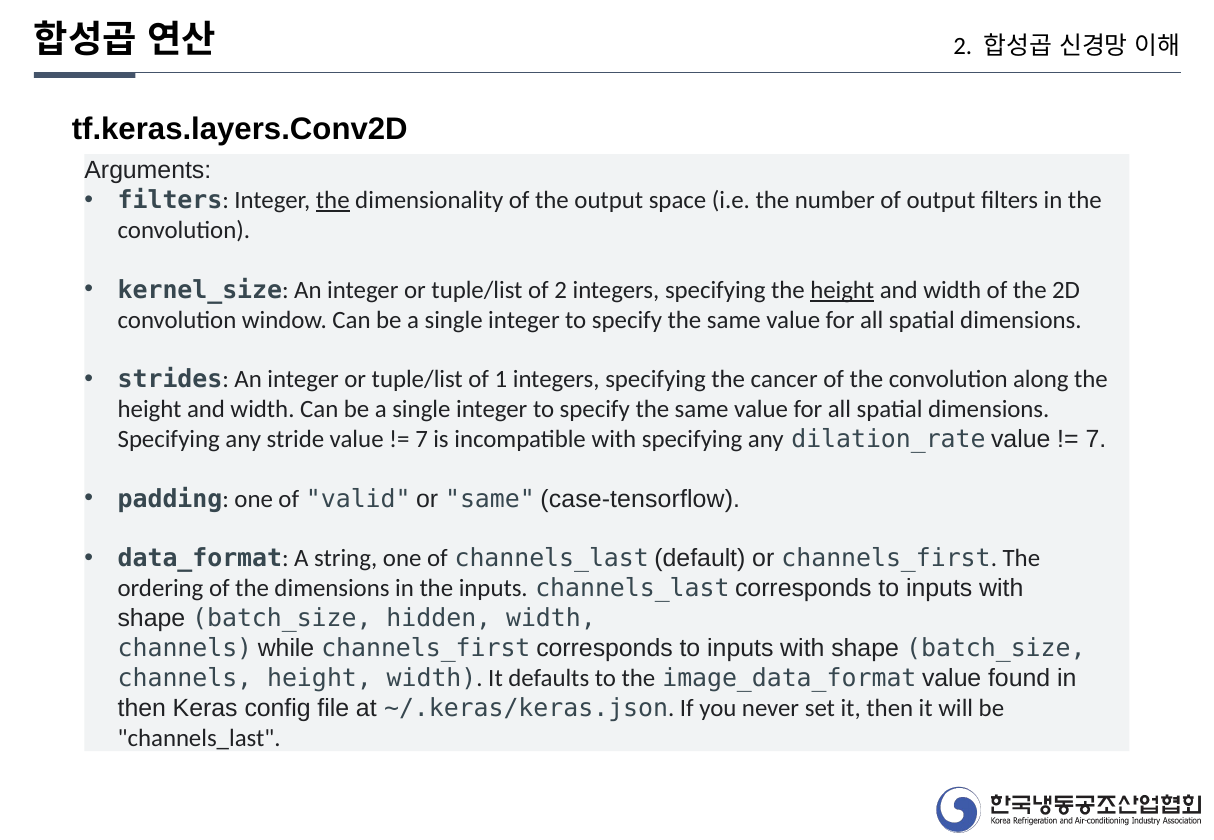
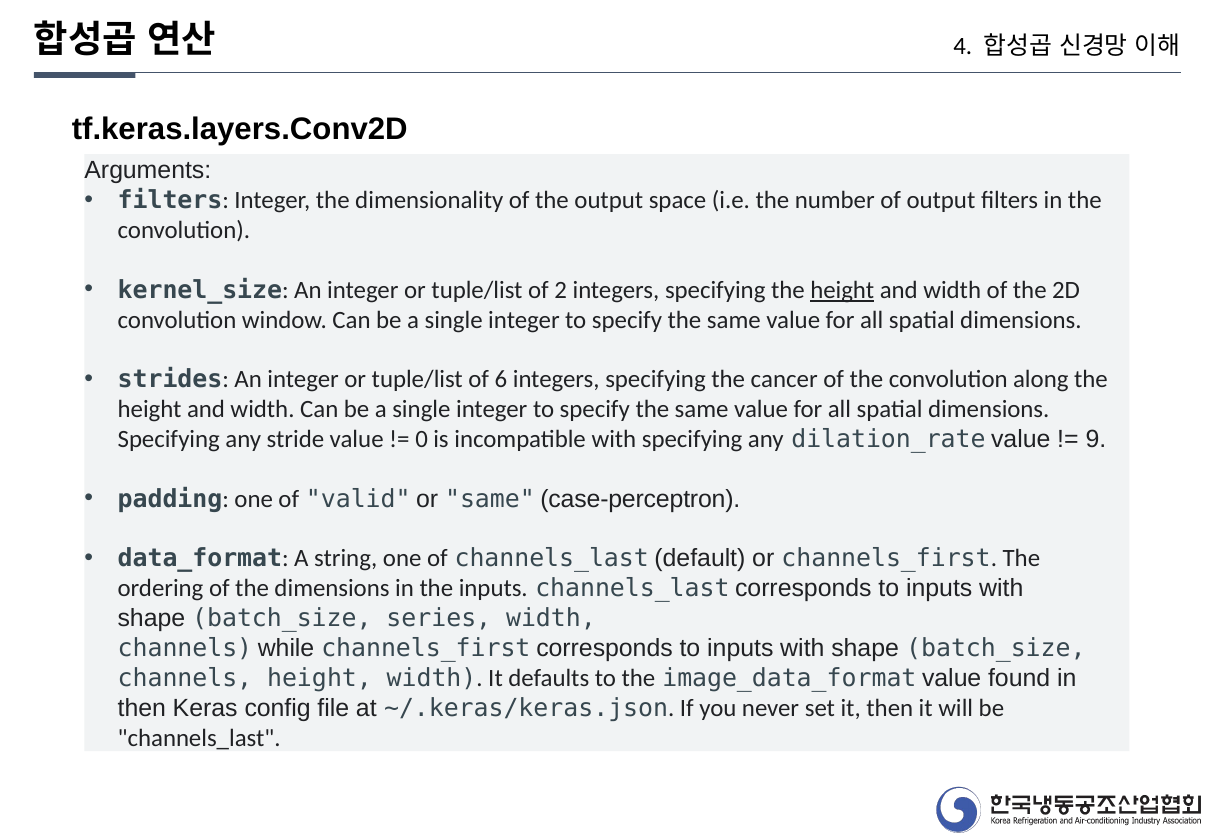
2: 2 -> 4 (963, 46)
the underline: present -> none (333, 201)
1: 1 -> 6 (501, 380)
7: 7 -> 0 (422, 440)
7: 7 -> 9 (1096, 440)
case-tensorflow: case-tensorflow -> case-perceptron (640, 499)
hidden: hidden -> series (439, 619)
